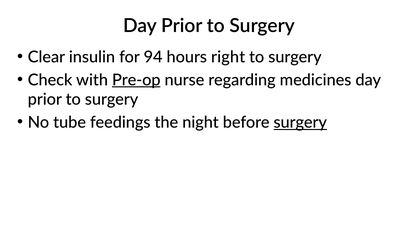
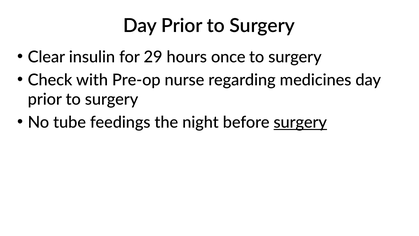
94: 94 -> 29 (153, 57)
right: right -> once (228, 57)
Pre-op underline: present -> none (136, 80)
